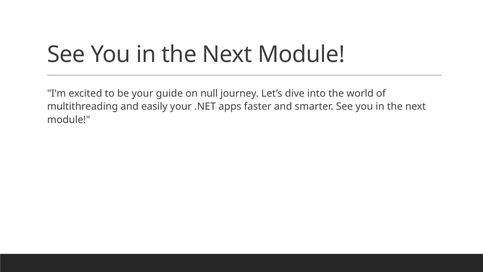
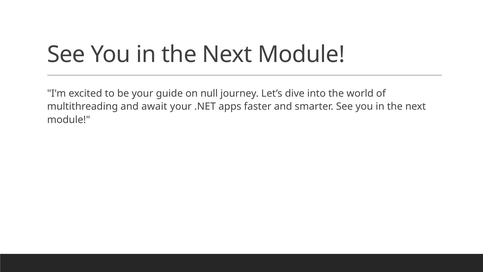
easily: easily -> await (154, 107)
